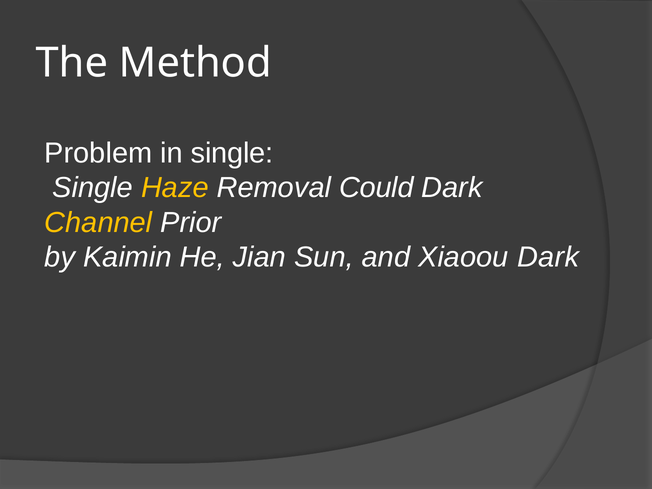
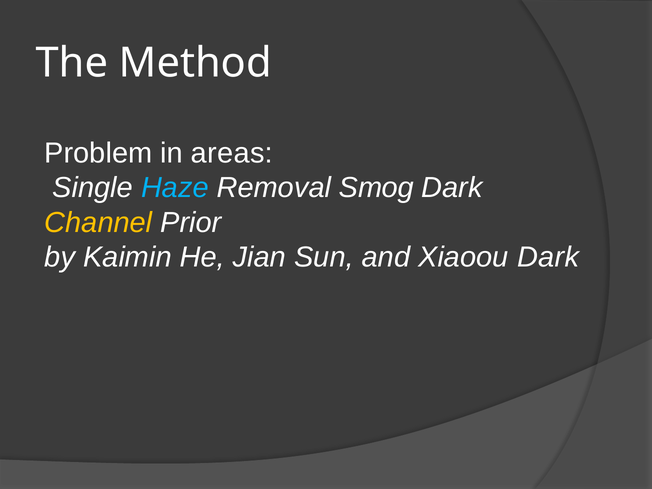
in single: single -> areas (232, 153)
Haze colour: yellow -> light blue (175, 188)
Could: Could -> Smog (376, 188)
